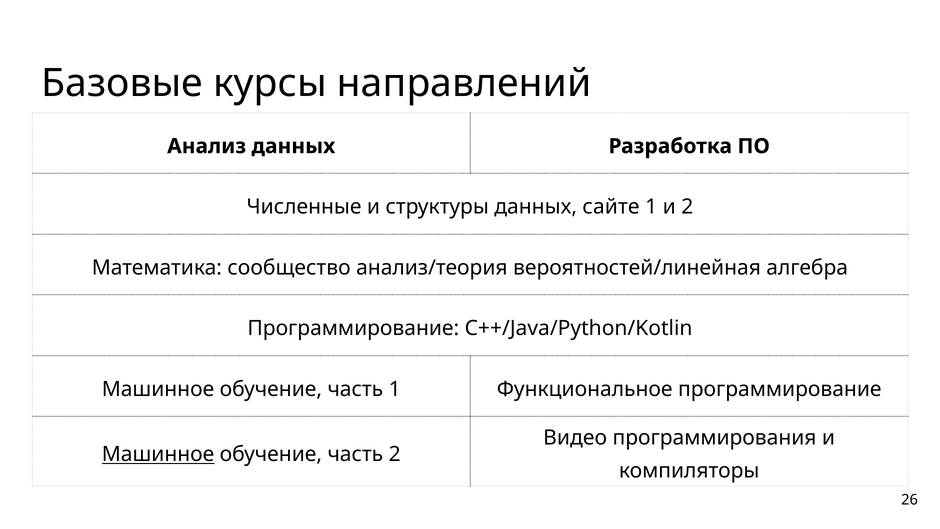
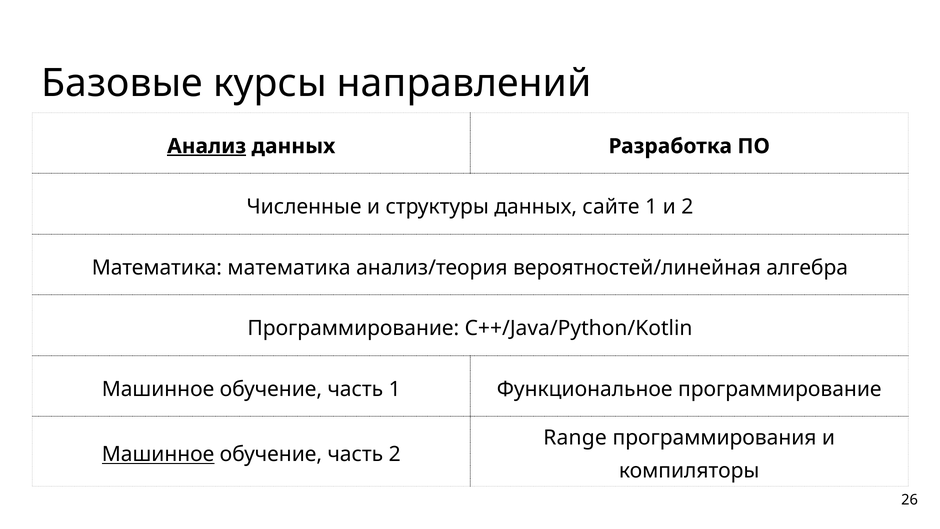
Анализ underline: none -> present (207, 146)
Математика сообщество: сообщество -> математика (289, 268)
Видео: Видео -> Range (575, 438)
